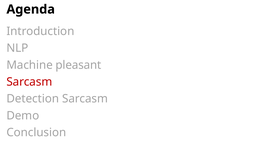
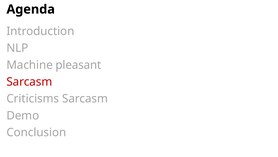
Detection: Detection -> Criticisms (33, 98)
